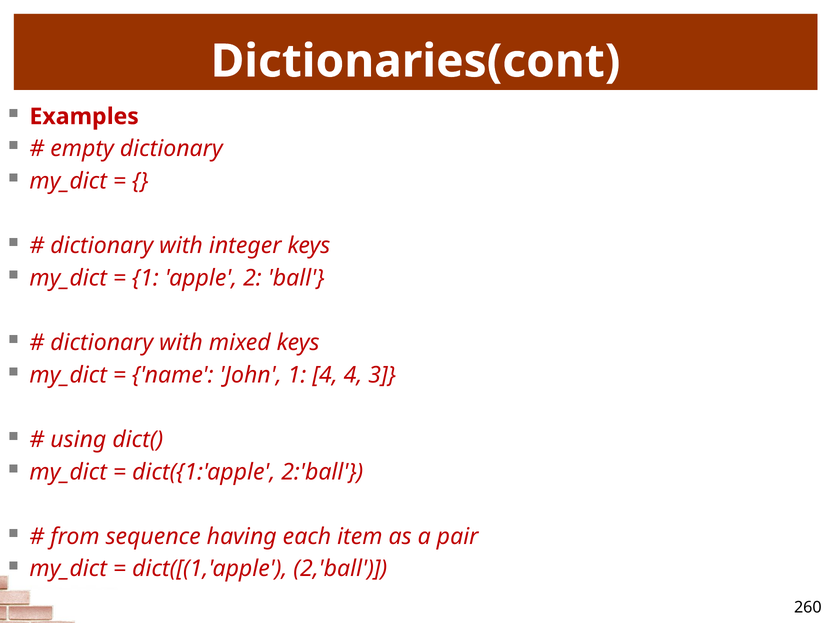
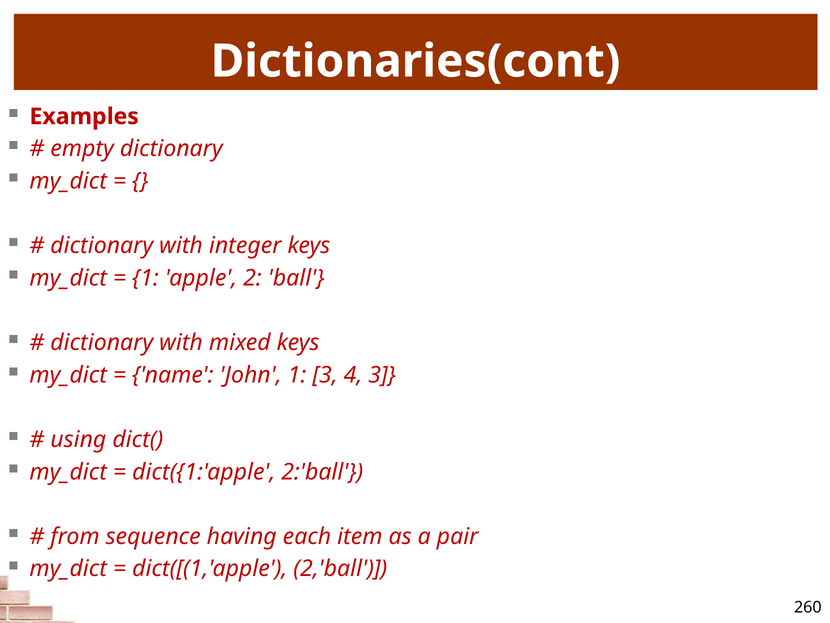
1 4: 4 -> 3 (325, 375)
